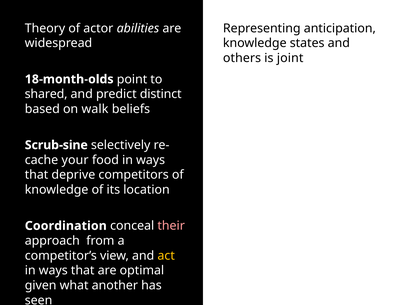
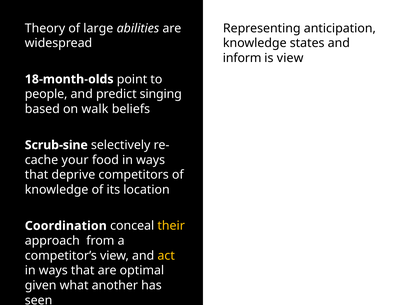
actor: actor -> large (98, 28)
others: others -> inform (242, 58)
is joint: joint -> view (290, 58)
shared: shared -> people (46, 94)
distinct: distinct -> singing (161, 94)
their colour: pink -> yellow (171, 225)
